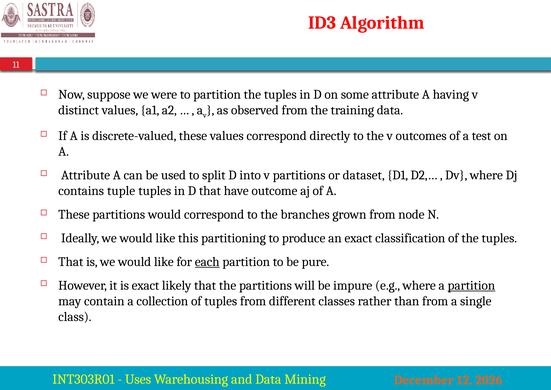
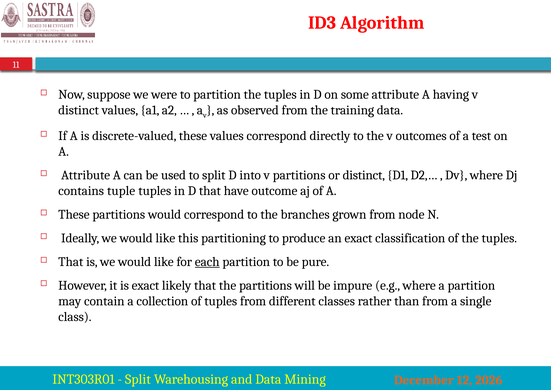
or dataset: dataset -> distinct (364, 175)
partition underline: present -> none (471, 285)
Uses: Uses -> Split (138, 379)
